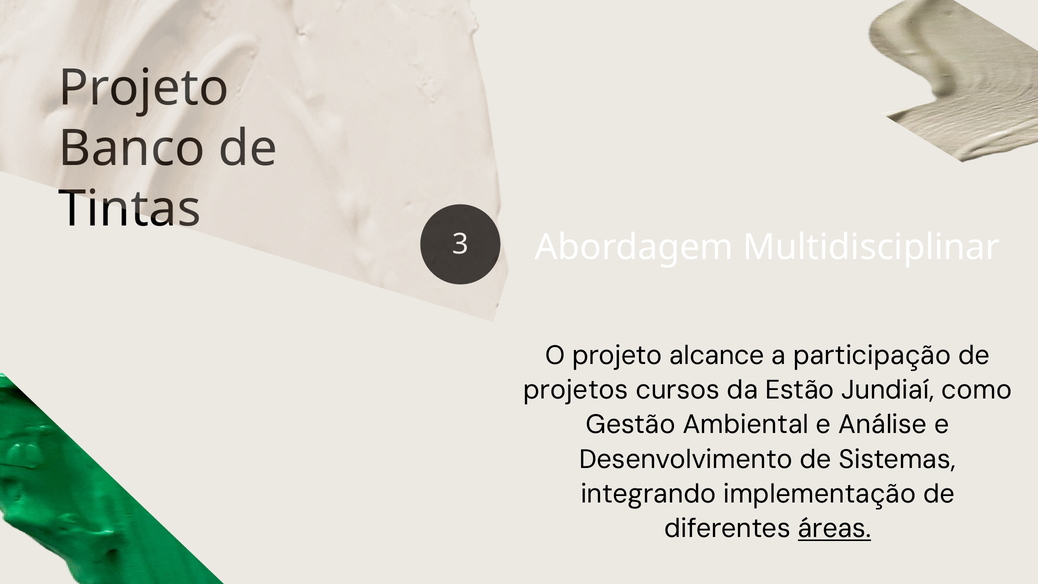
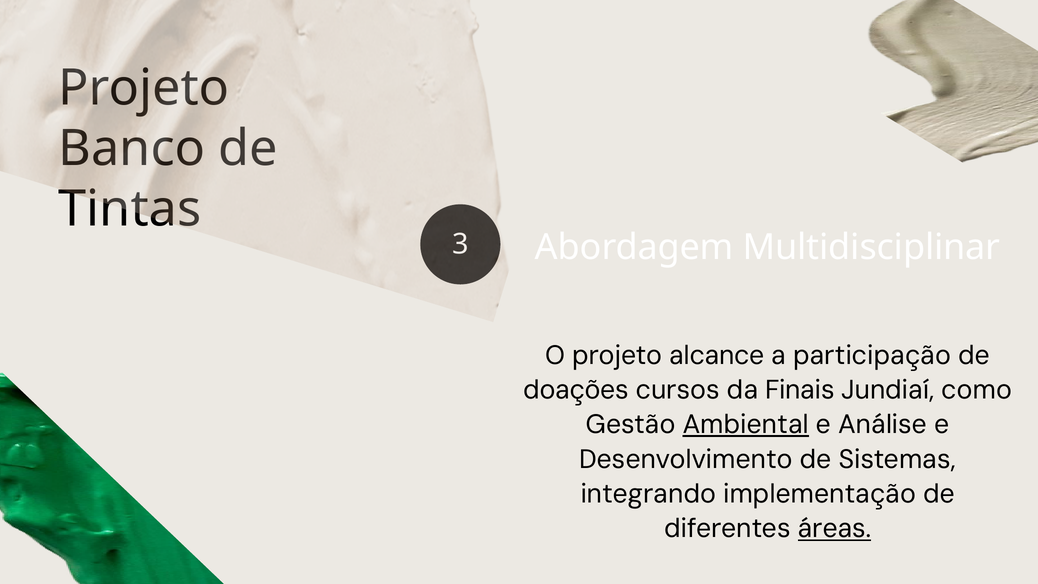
projetos: projetos -> doações (576, 390)
Estão: Estão -> Finais (800, 390)
Ambiental underline: none -> present (746, 424)
